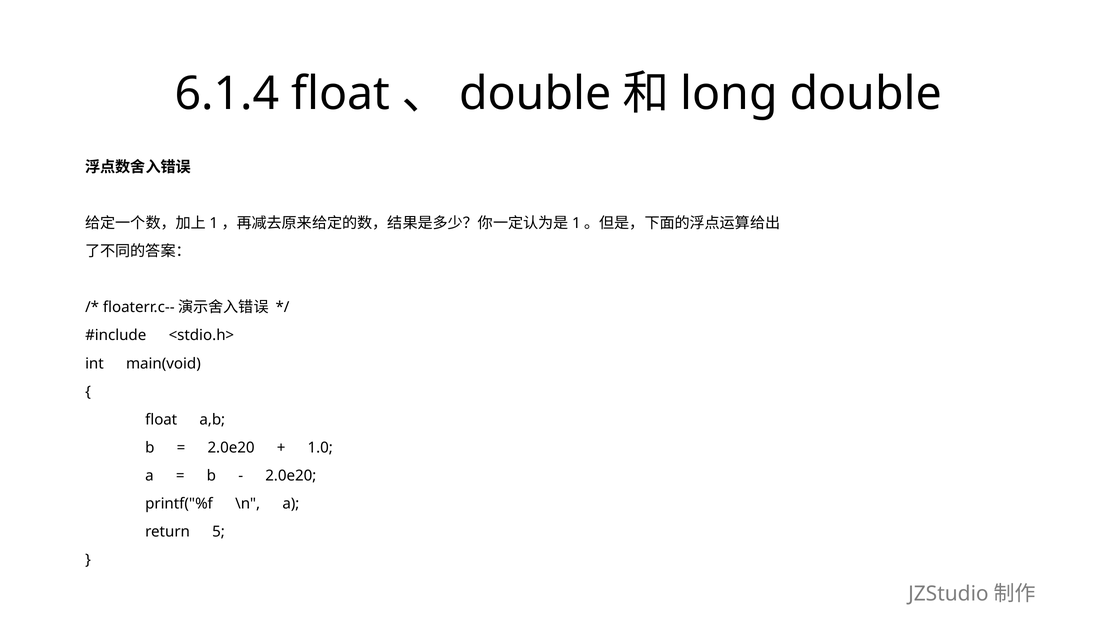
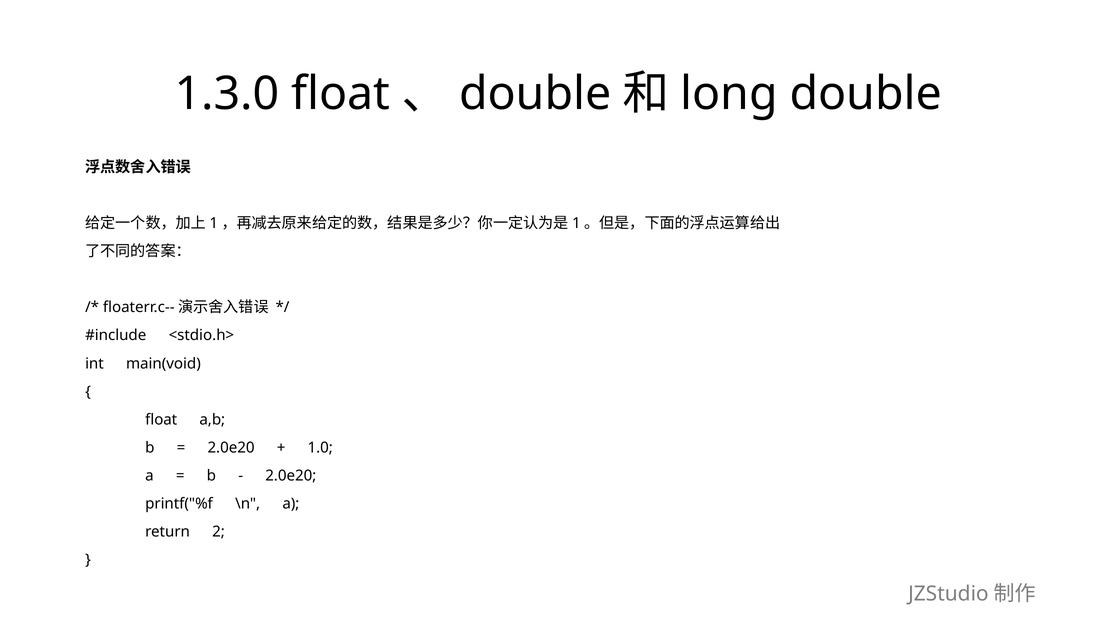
6.1.4: 6.1.4 -> 1.3.0 (227, 94)
5: 5 -> 2 (219, 531)
